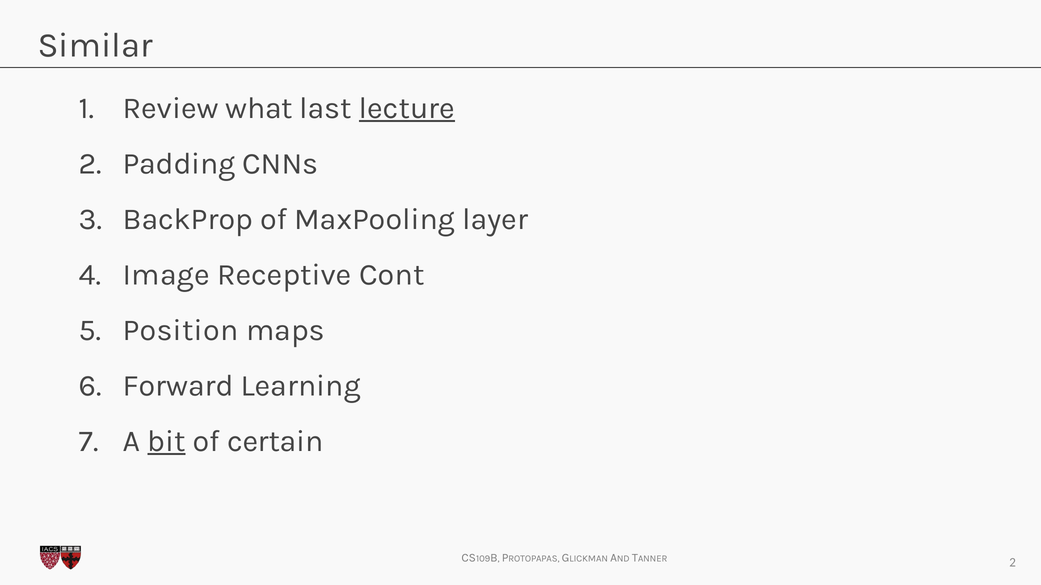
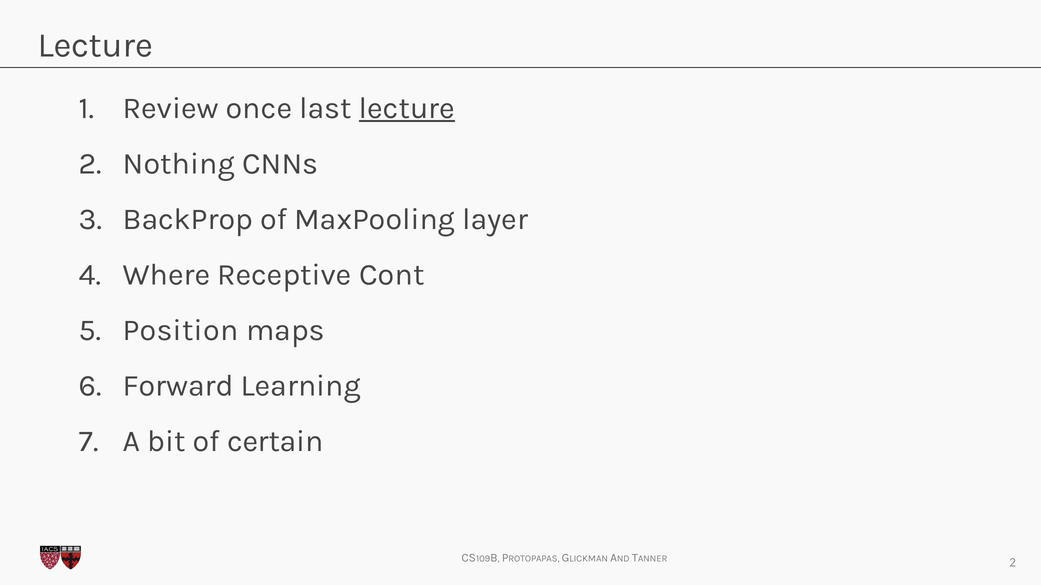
Similar: Similar -> Lecture (95, 46)
what: what -> once (259, 108)
Padding: Padding -> Nothing (179, 164)
Image: Image -> Where (166, 275)
bit underline: present -> none (167, 441)
